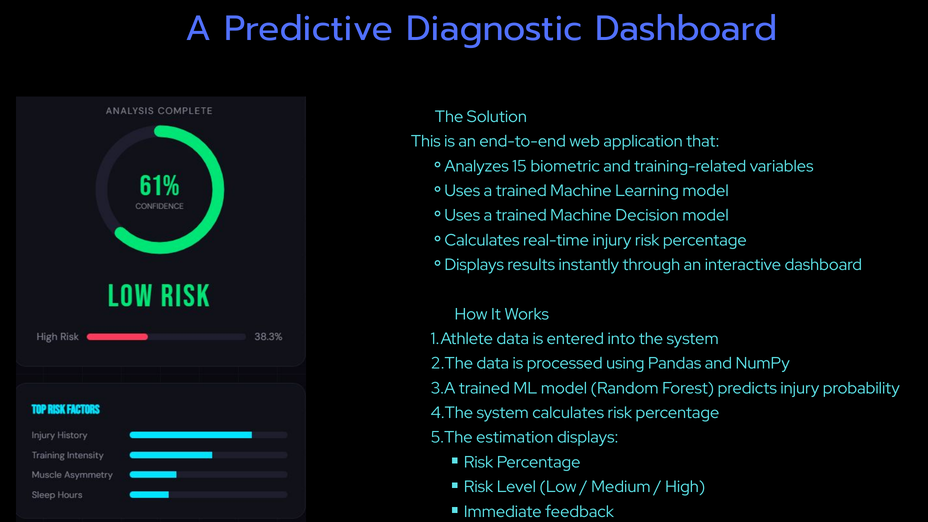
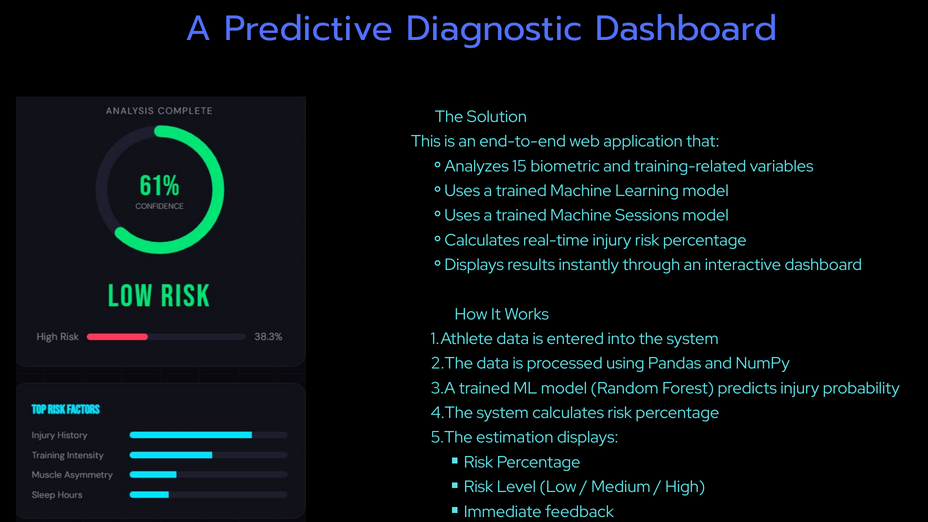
Decision: Decision -> Sessions (647, 215)
